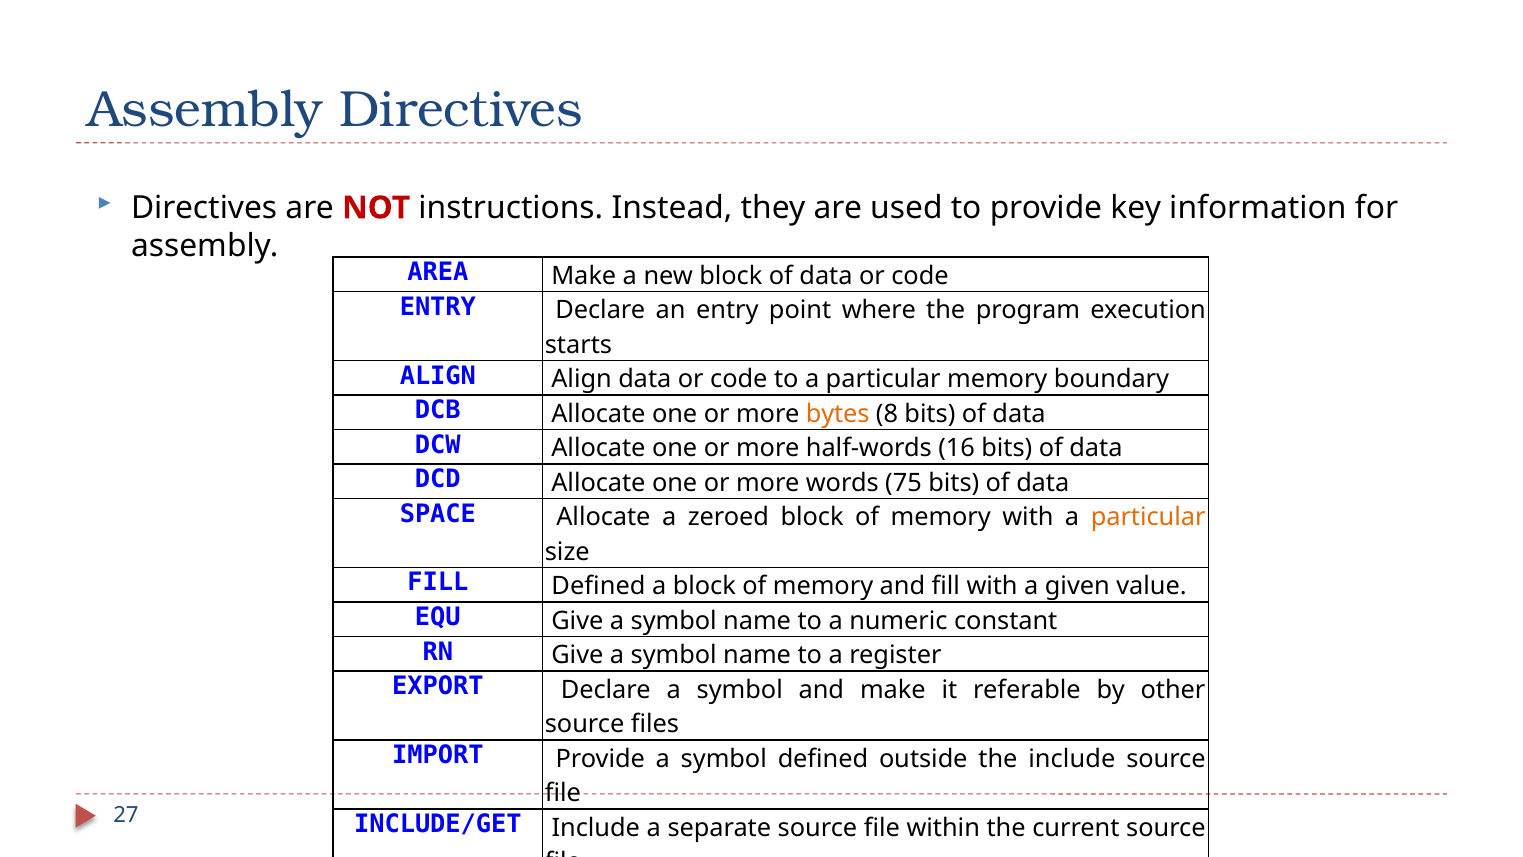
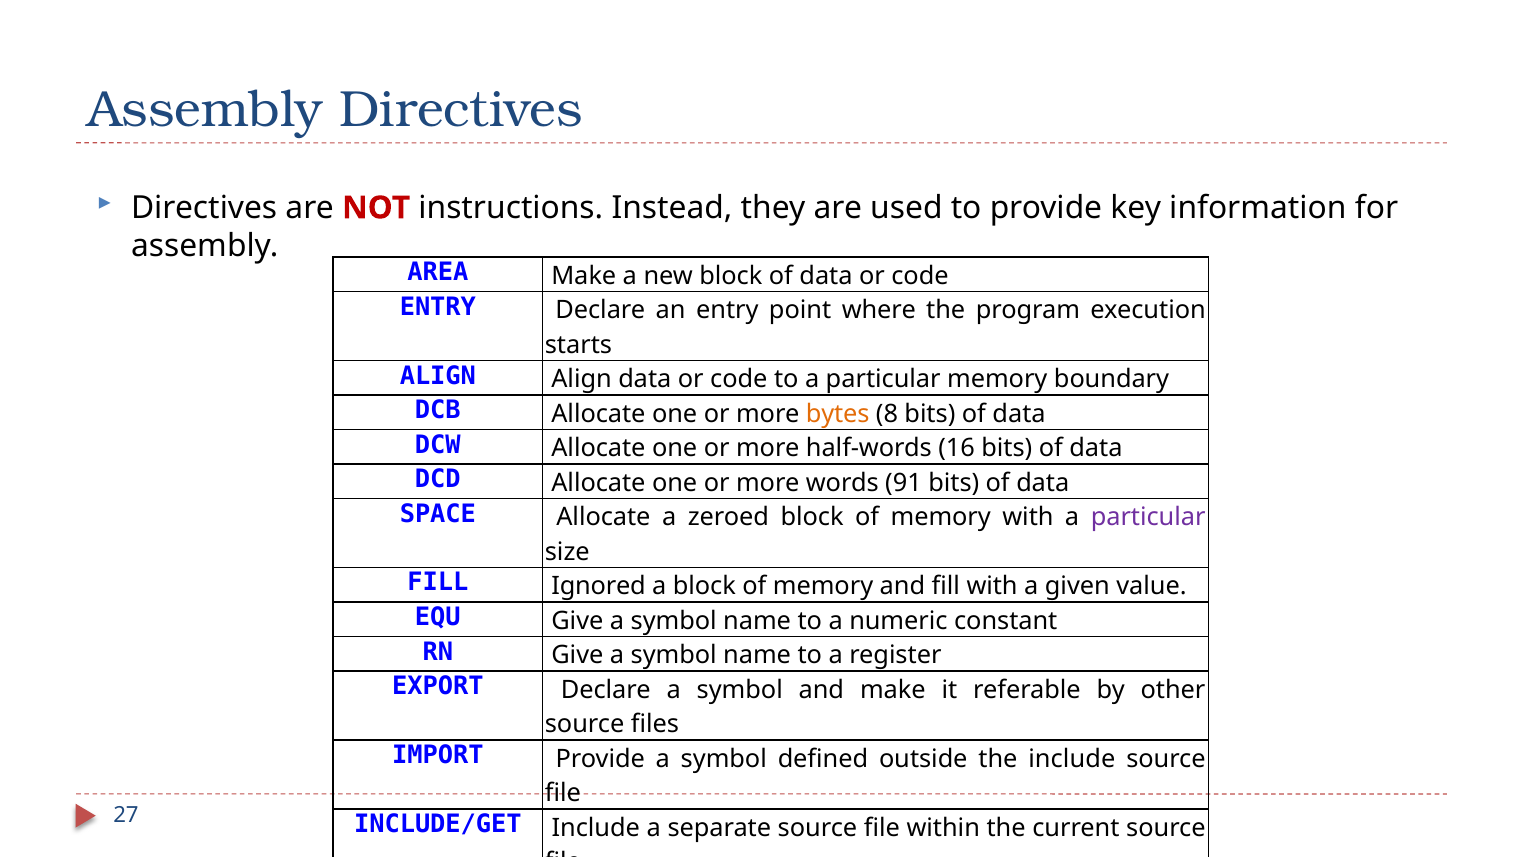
75: 75 -> 91 (904, 483)
particular colour: orange -> purple (1148, 517)
FILL Defined: Defined -> Ignored (599, 586)
